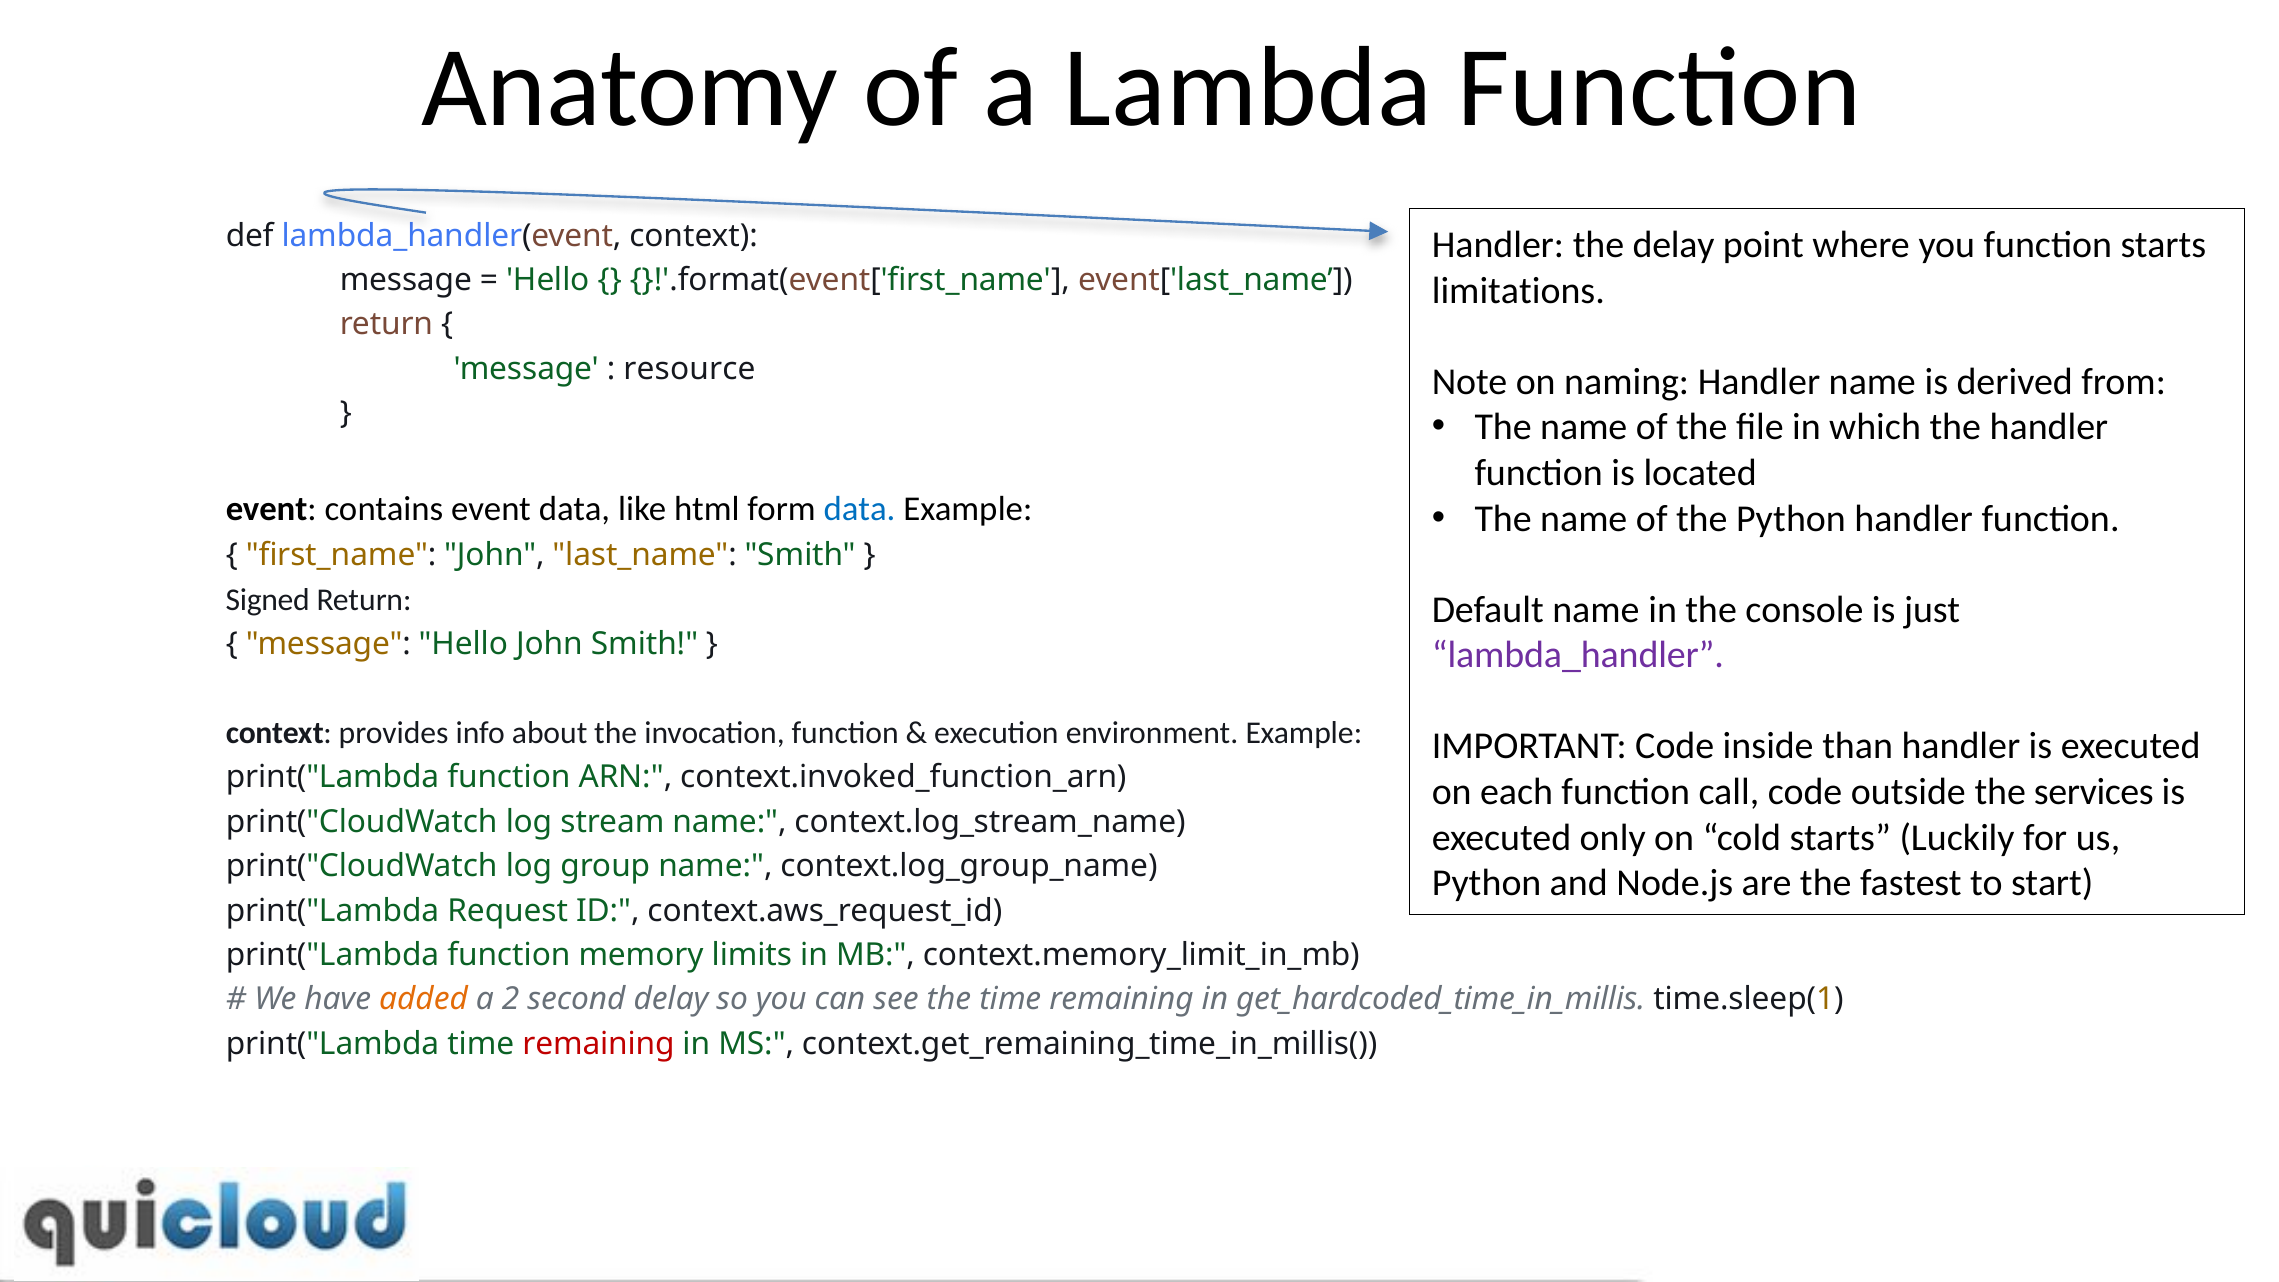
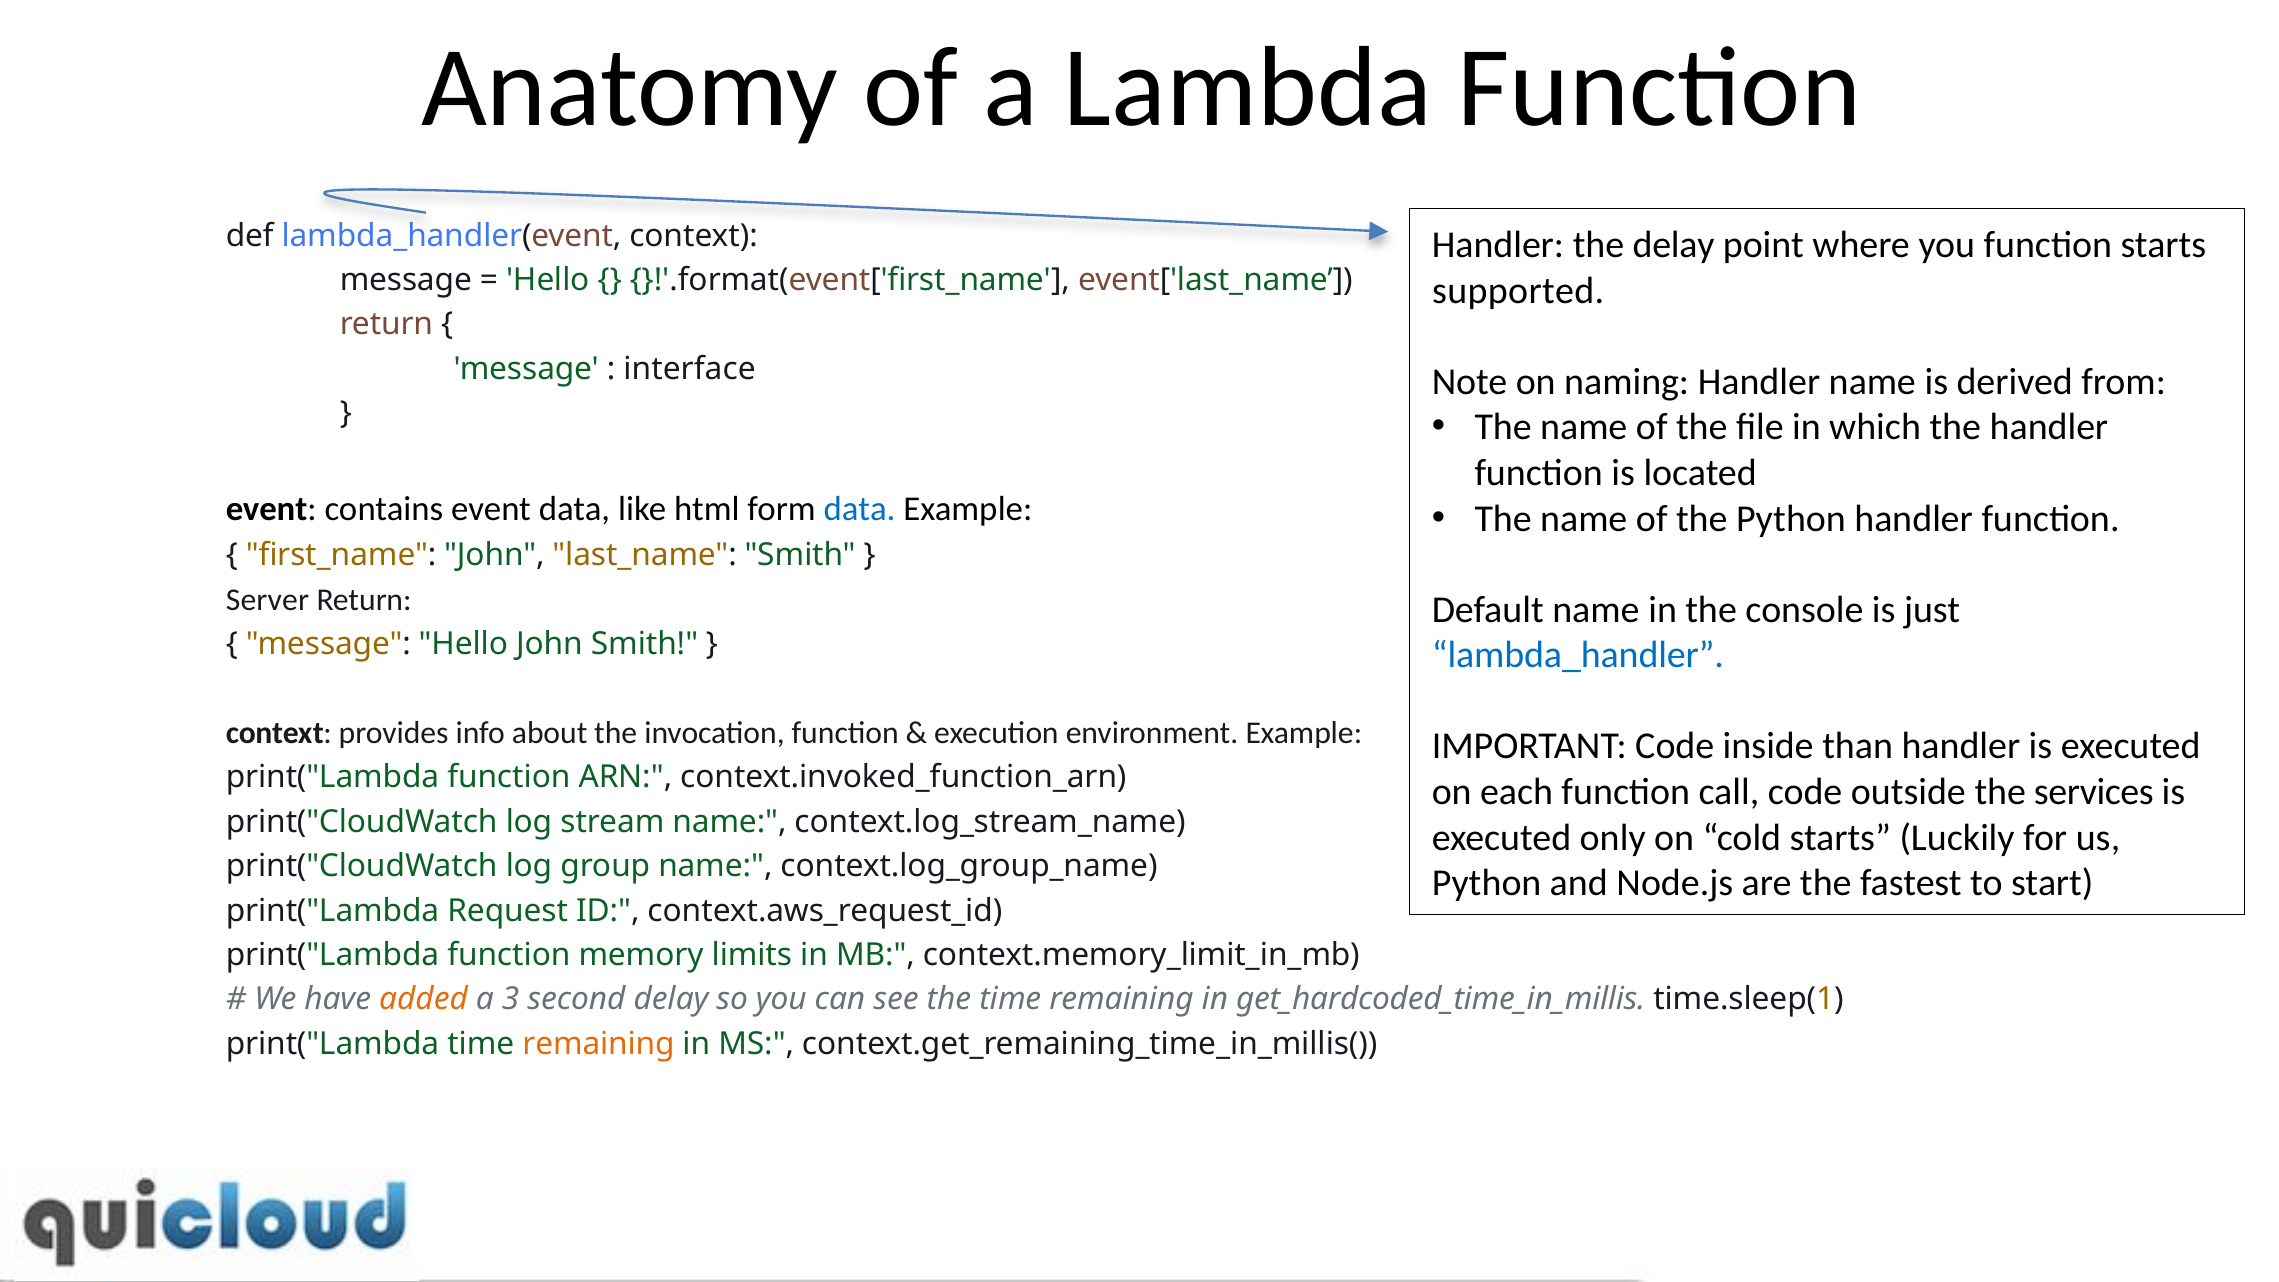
limitations: limitations -> supported (1518, 291)
resource: resource -> interface (690, 369)
Signed: Signed -> Server (267, 600)
lambda_handler colour: purple -> blue (1578, 655)
2: 2 -> 3 (511, 999)
remaining colour: red -> orange (599, 1044)
